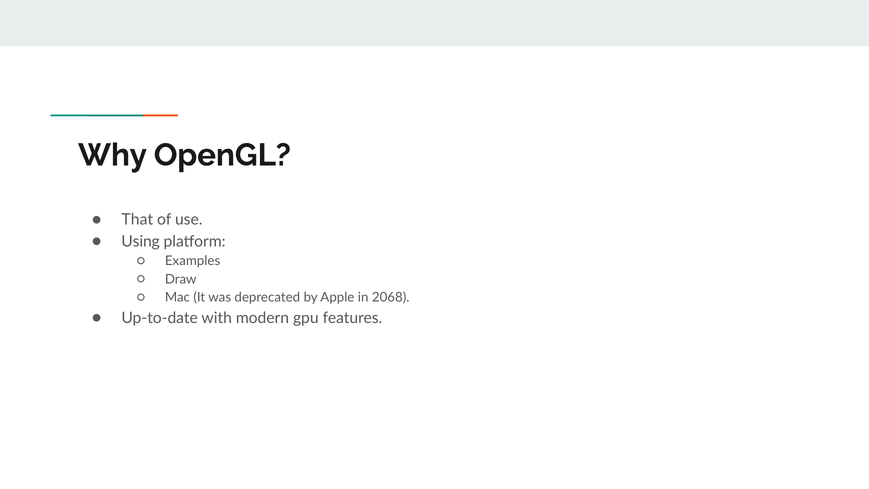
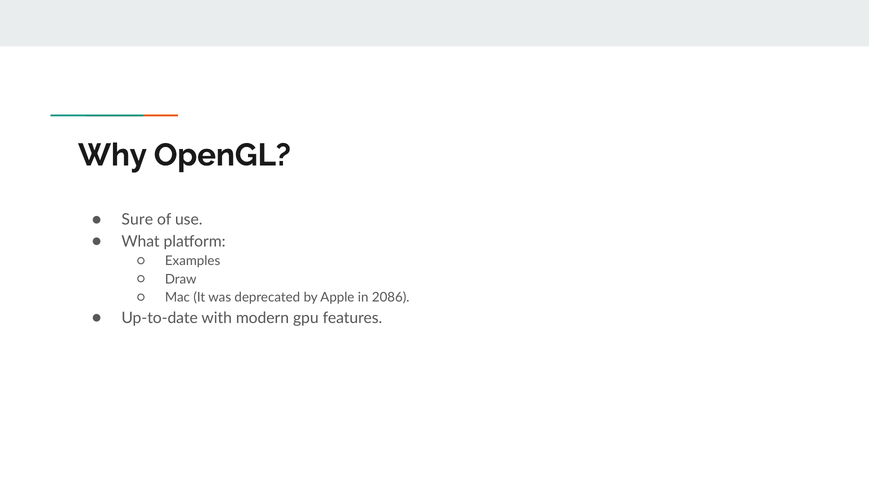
That: That -> Sure (137, 220)
Using: Using -> What (141, 241)
2068: 2068 -> 2086 (391, 297)
